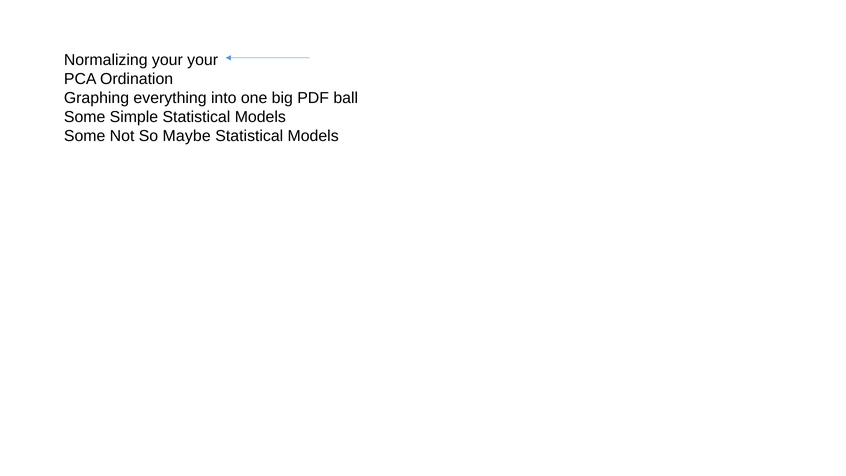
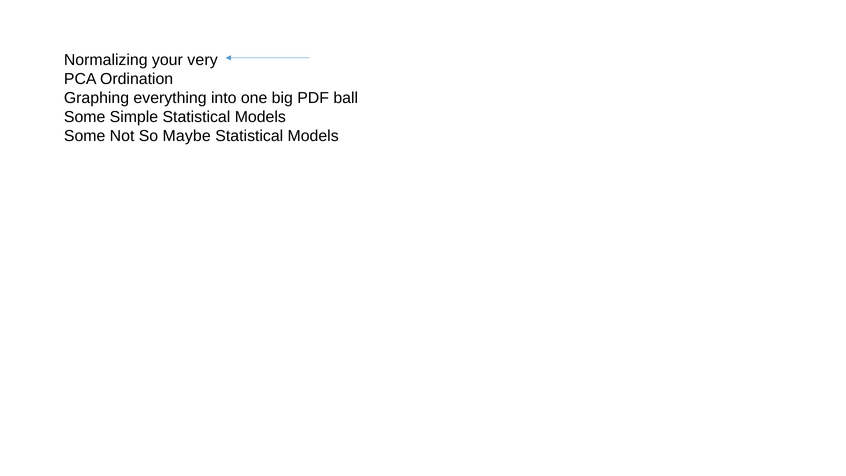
your your: your -> very (203, 60)
